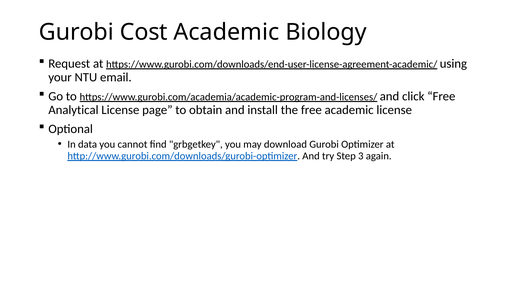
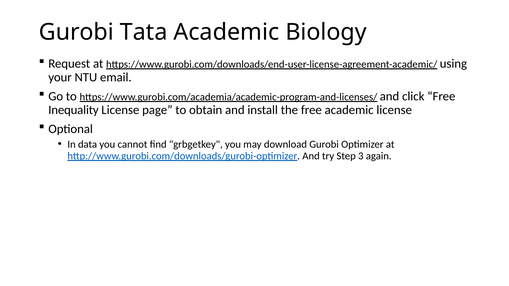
Cost: Cost -> Tata (144, 32)
Analytical: Analytical -> Inequality (73, 110)
